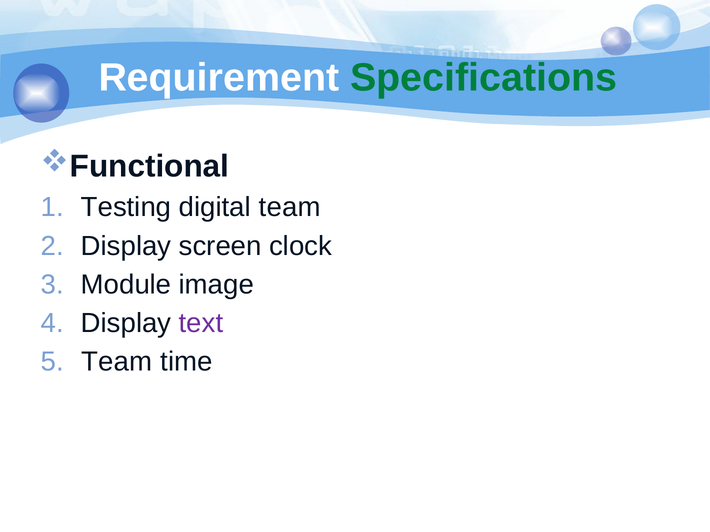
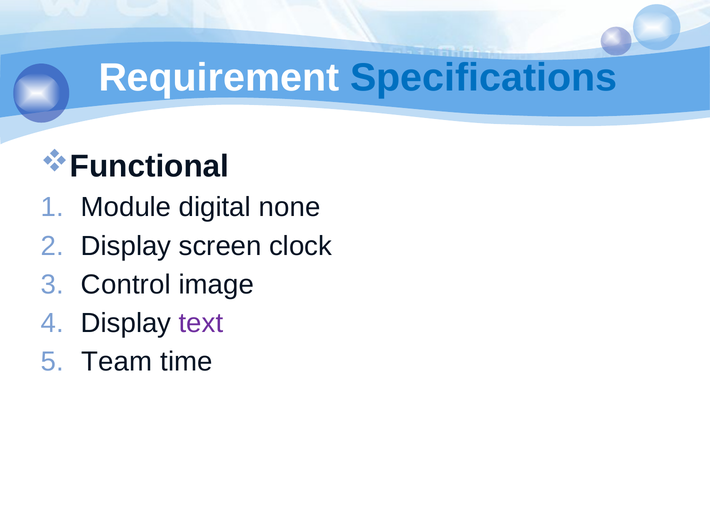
Specifications colour: green -> blue (484, 78)
Testing: Testing -> Module (126, 207)
digital team: team -> none (290, 207)
Module: Module -> Control (126, 285)
